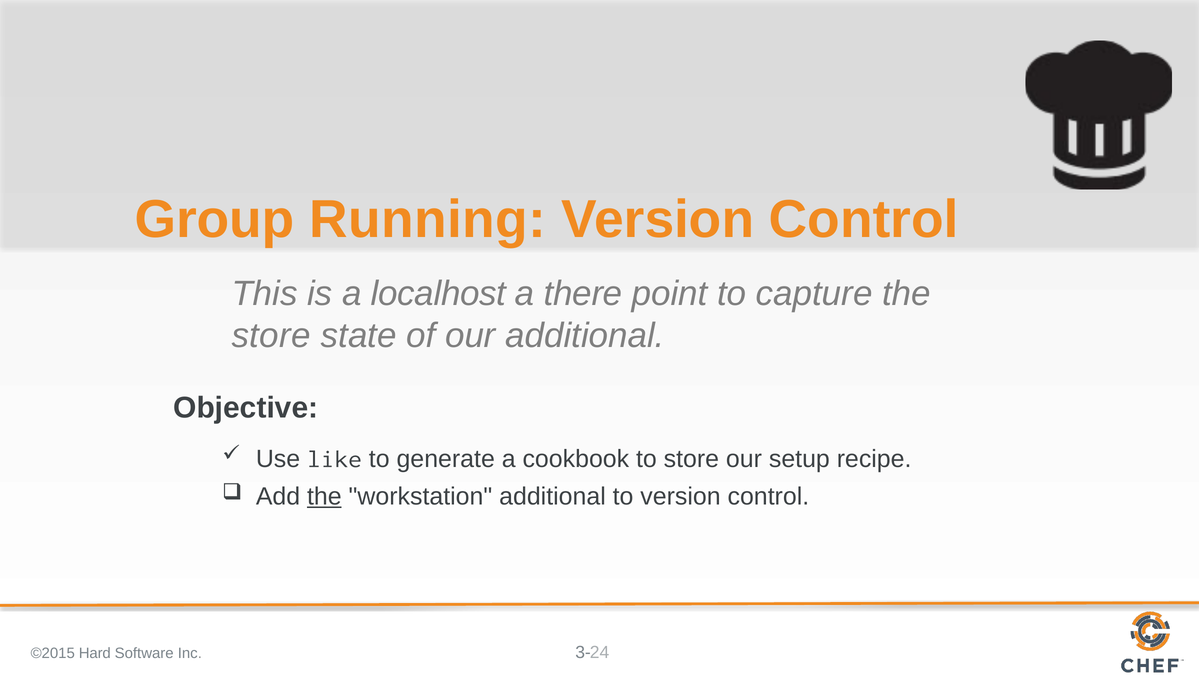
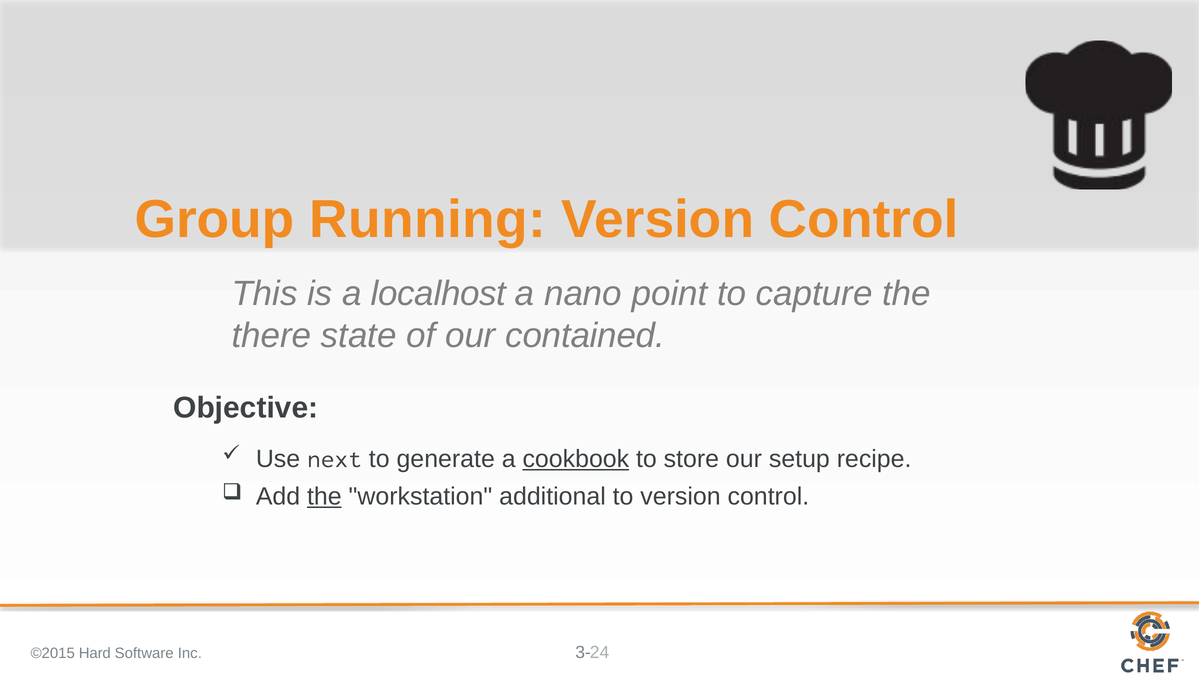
there: there -> nano (583, 293)
store: store -> there (271, 335)
our additional: additional -> contained (585, 335)
like: like -> next (335, 458)
cookbook underline: none -> present (576, 458)
